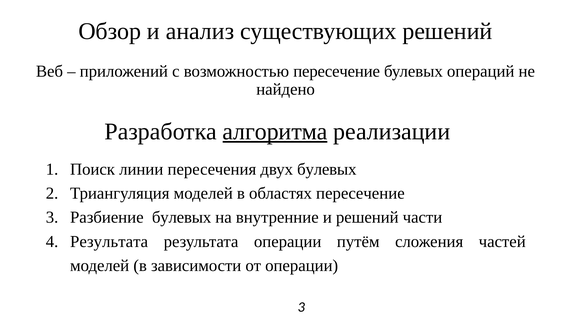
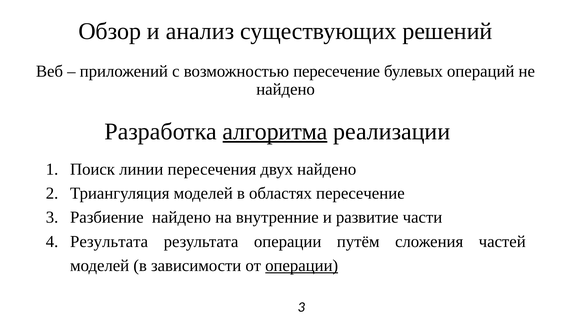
двух булевых: булевых -> найдено (327, 169)
Разбиение булевых: булевых -> найдено (181, 218)
и решений: решений -> развитие (367, 218)
операции underline: none -> present (302, 266)
